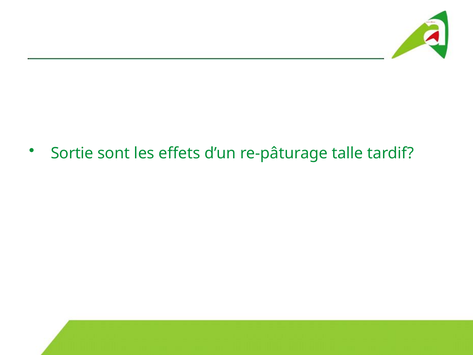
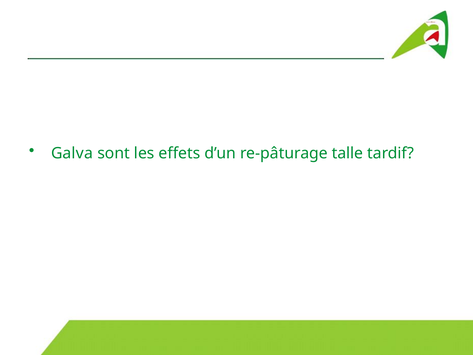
Sortie: Sortie -> Galva (72, 153)
